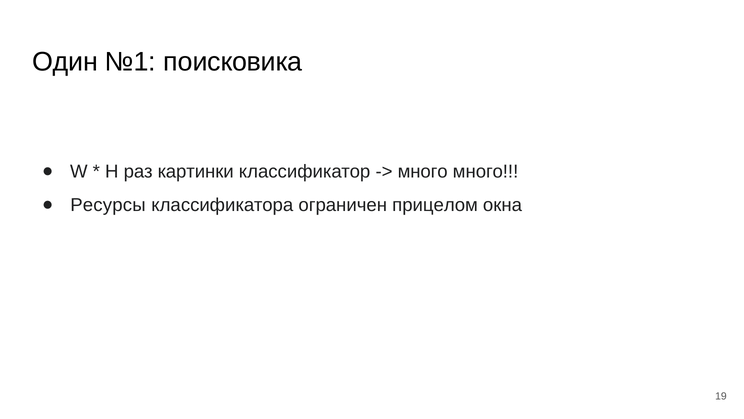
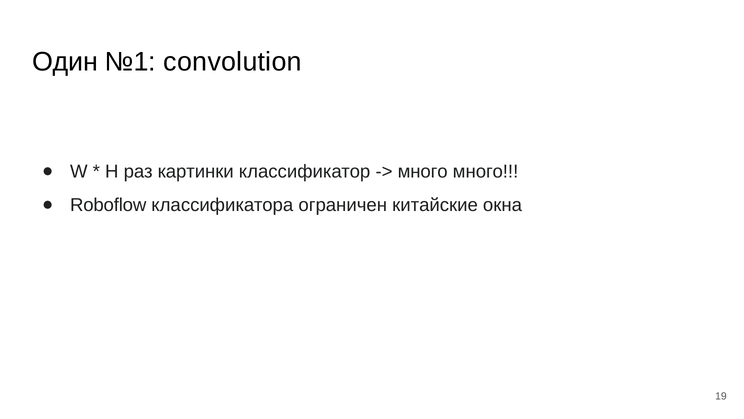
поисковика: поисковика -> convolution (233, 62)
Ресурсы: Ресурсы -> Roboflow (108, 205)
прицелом: прицелом -> китайские (435, 205)
